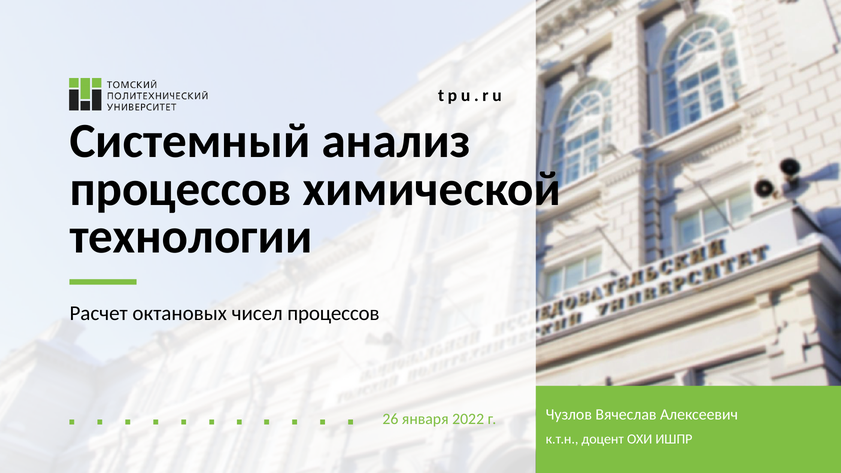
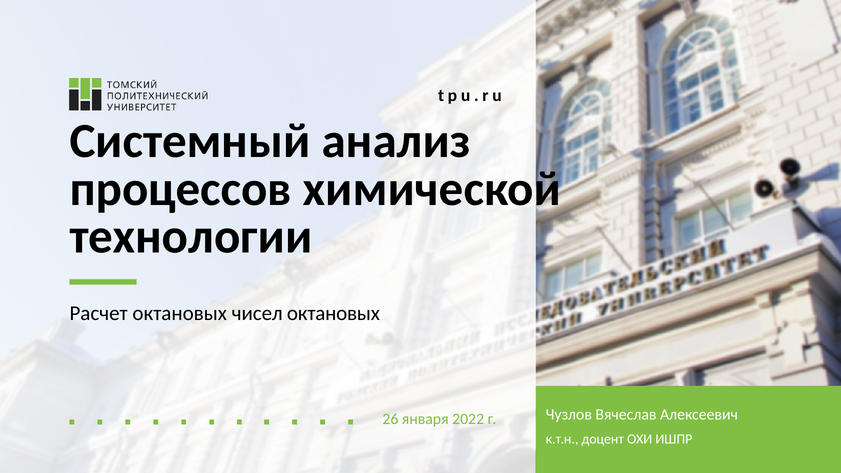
чисел процессов: процессов -> октановых (333, 313)
